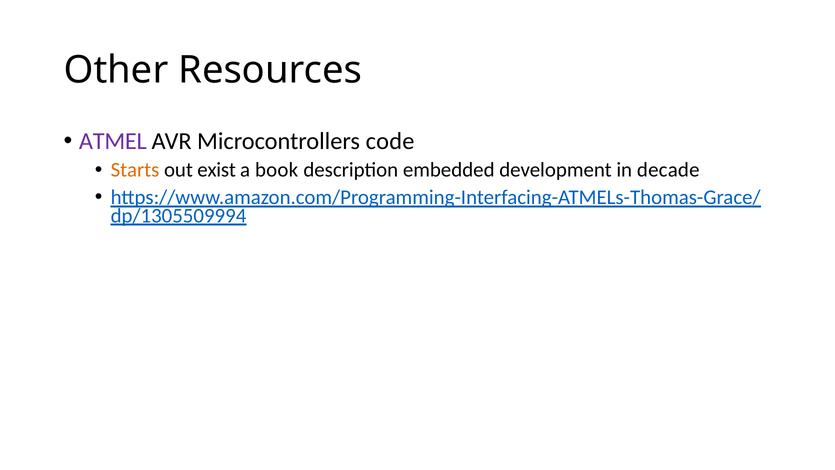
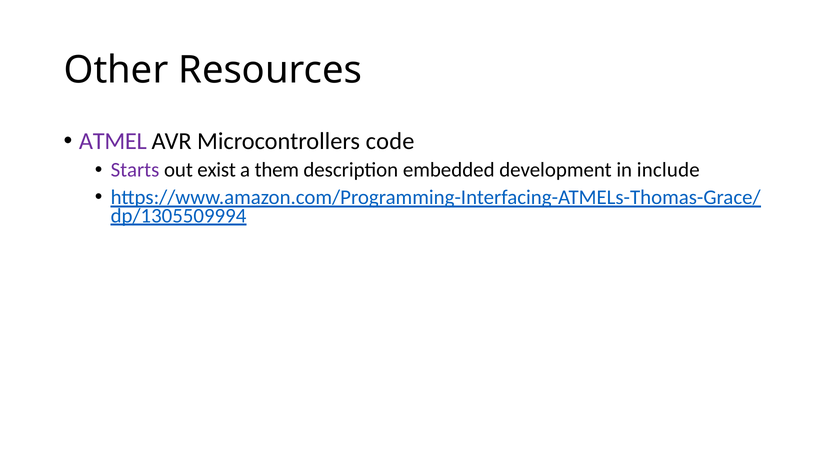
Starts colour: orange -> purple (135, 170)
book: book -> them (277, 170)
decade: decade -> include (668, 170)
